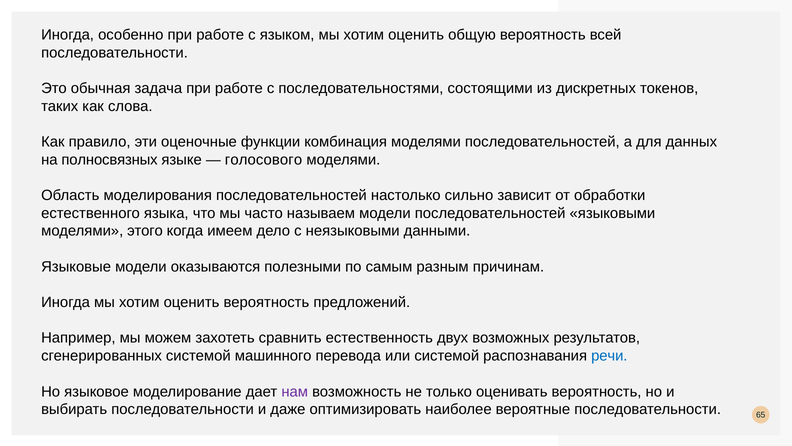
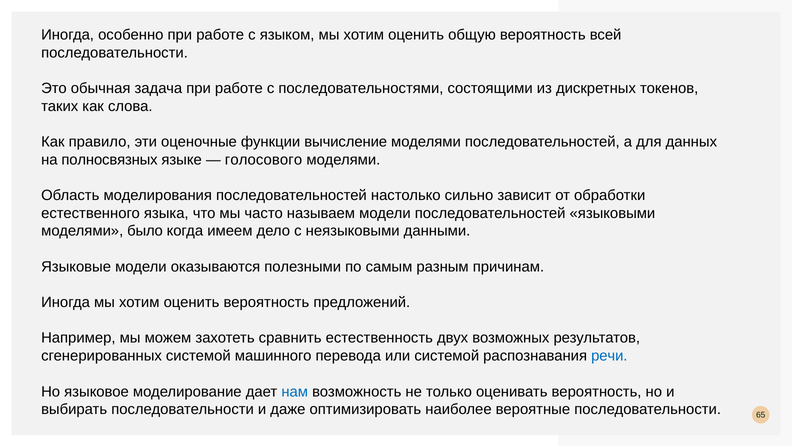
комбинация: комбинация -> вычисление (346, 142)
этого: этого -> было (145, 231)
нам colour: purple -> blue (295, 391)
